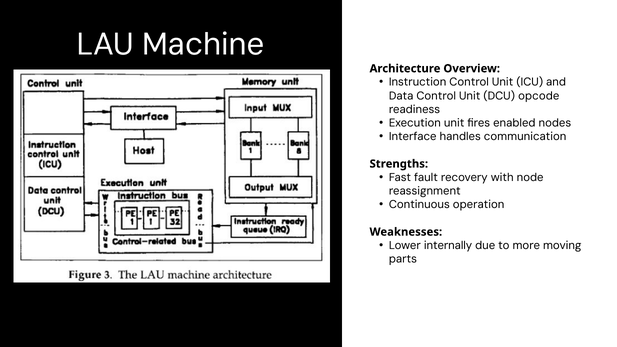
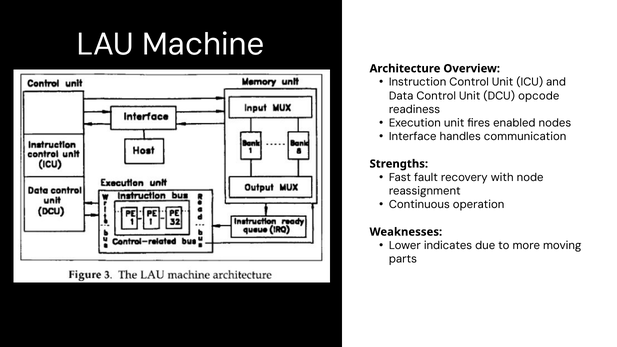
internally: internally -> indicates (448, 246)
